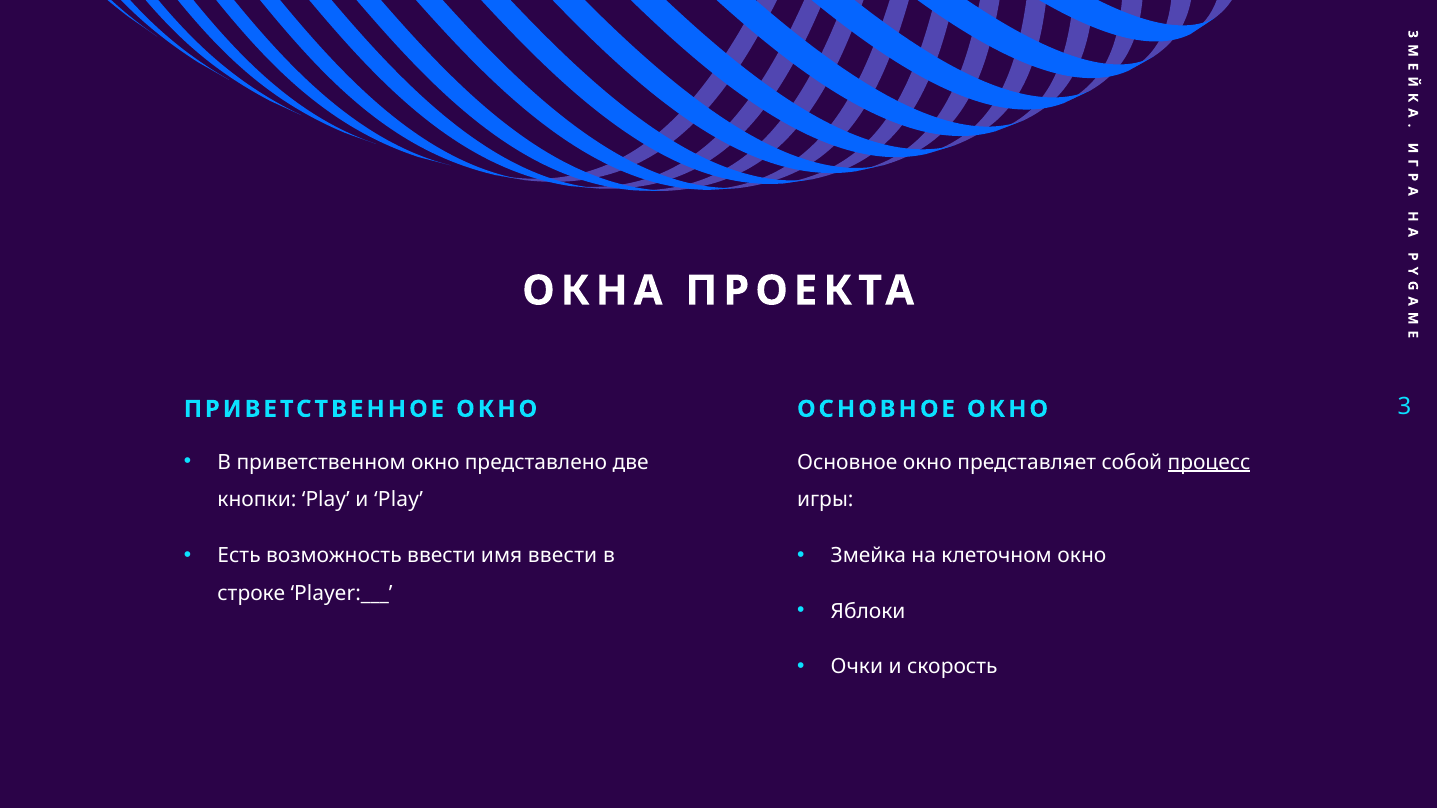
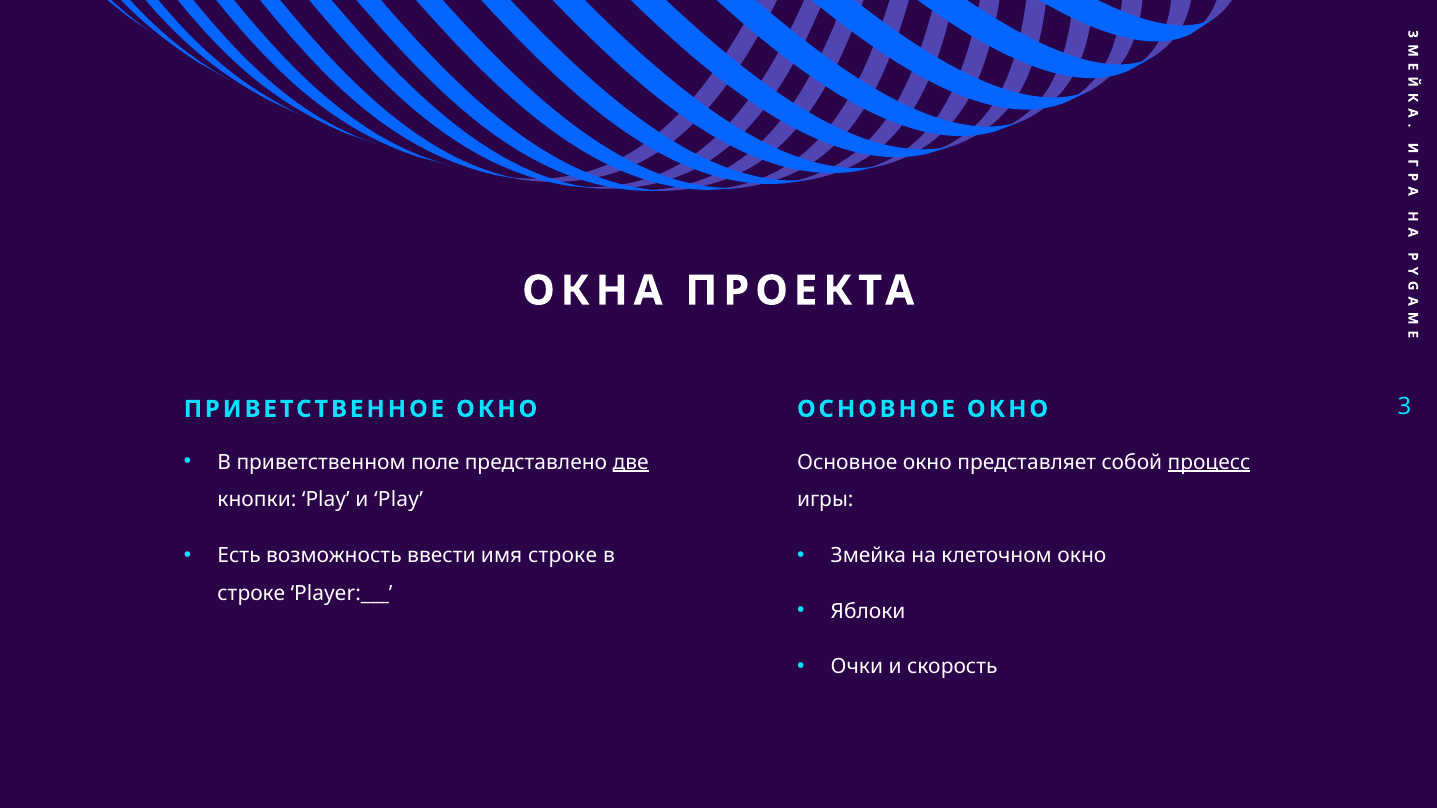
приветственном окно: окно -> поле (435, 462)
две underline: none -> present (631, 462)
имя ввести: ввести -> строке (563, 556)
